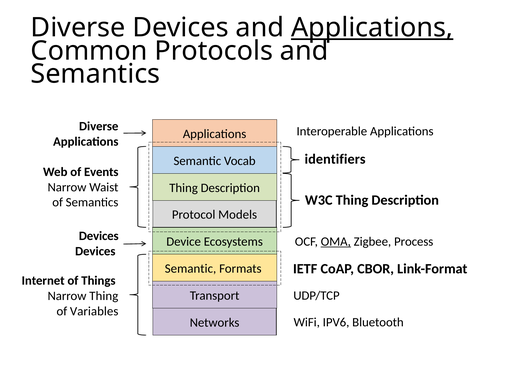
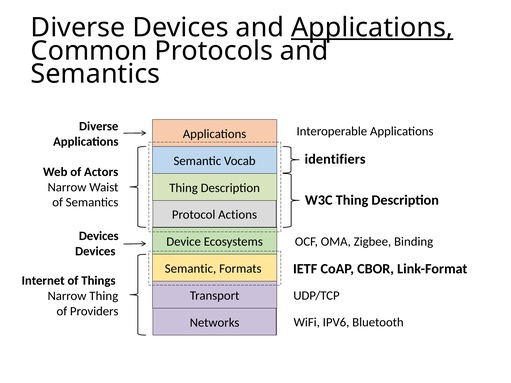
Events: Events -> Actors (101, 172)
Models: Models -> Actions (238, 215)
OMA underline: present -> none (336, 242)
Process: Process -> Binding (414, 242)
Variables: Variables -> Providers (94, 311)
